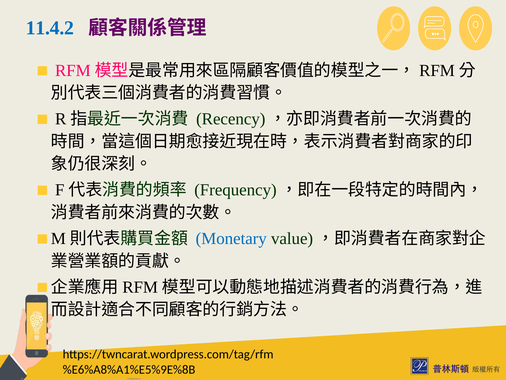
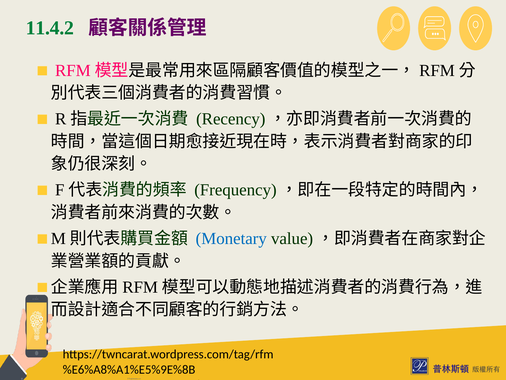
11.4.2 colour: blue -> green (50, 28)
